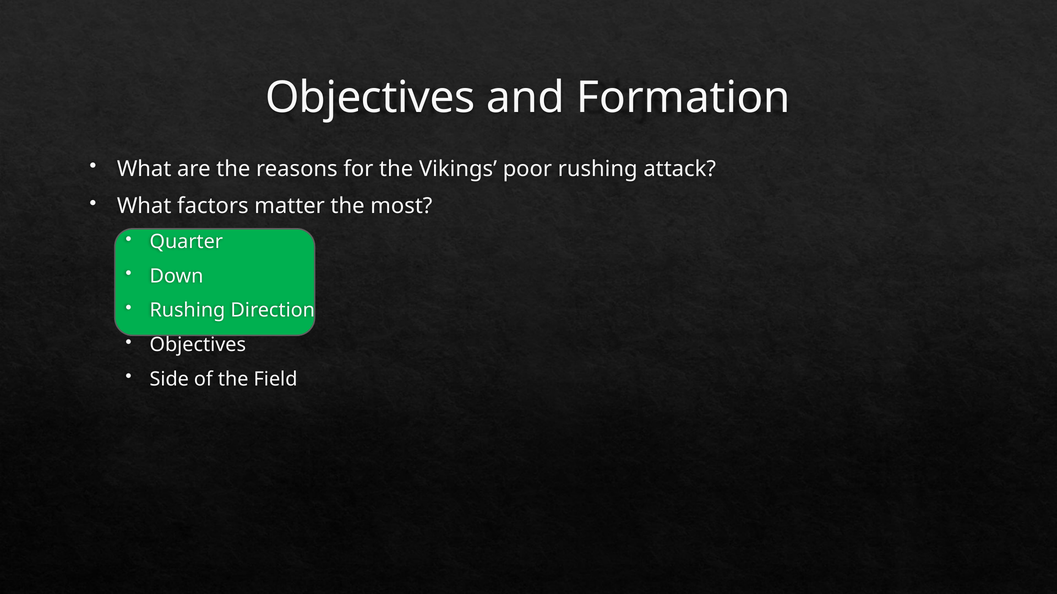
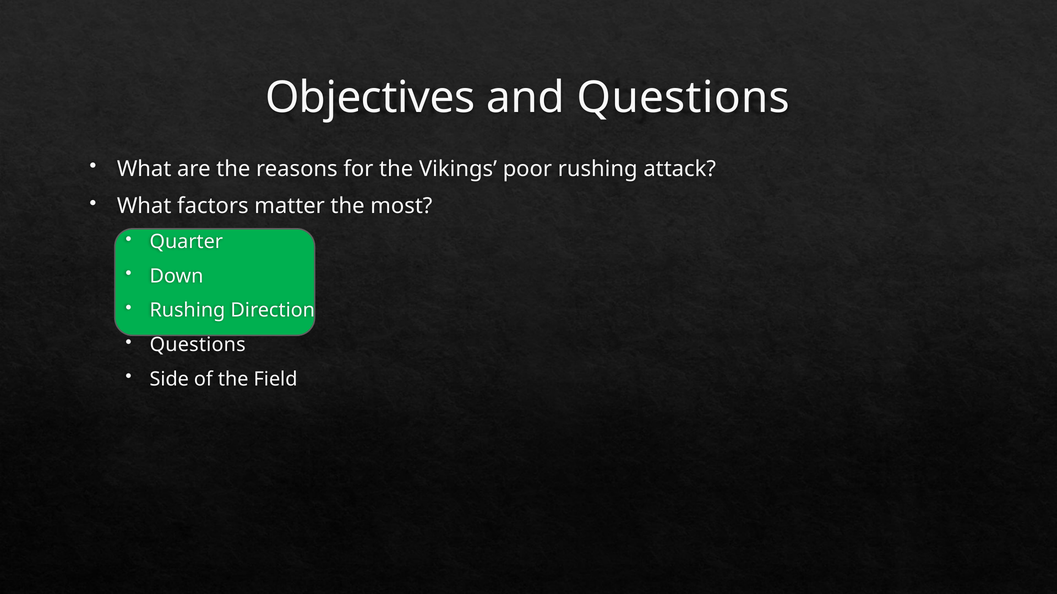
and Formation: Formation -> Questions (683, 98)
Objectives: Objectives -> Questions (198, 345)
